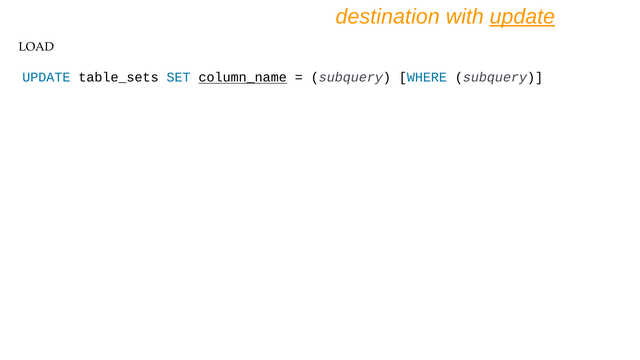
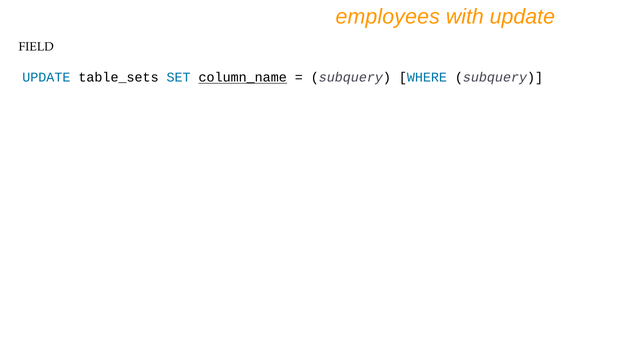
destination: destination -> employees (388, 17)
update underline: present -> none (522, 17)
LOAD: LOAD -> FIELD (36, 47)
